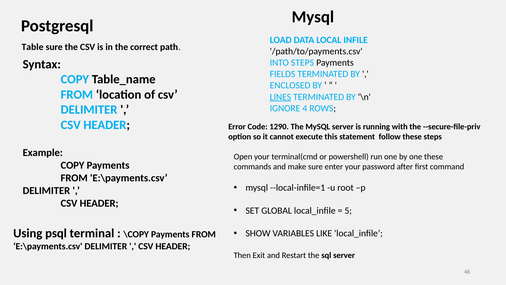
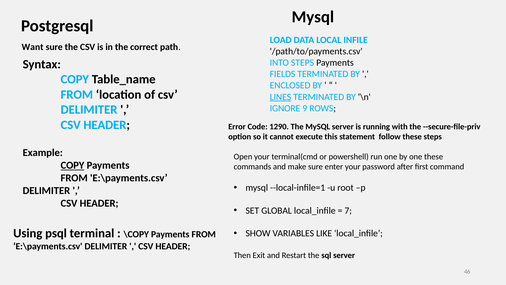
Table: Table -> Want (33, 47)
4: 4 -> 9 (305, 108)
COPY underline: none -> present (72, 165)
5: 5 -> 7 (348, 210)
